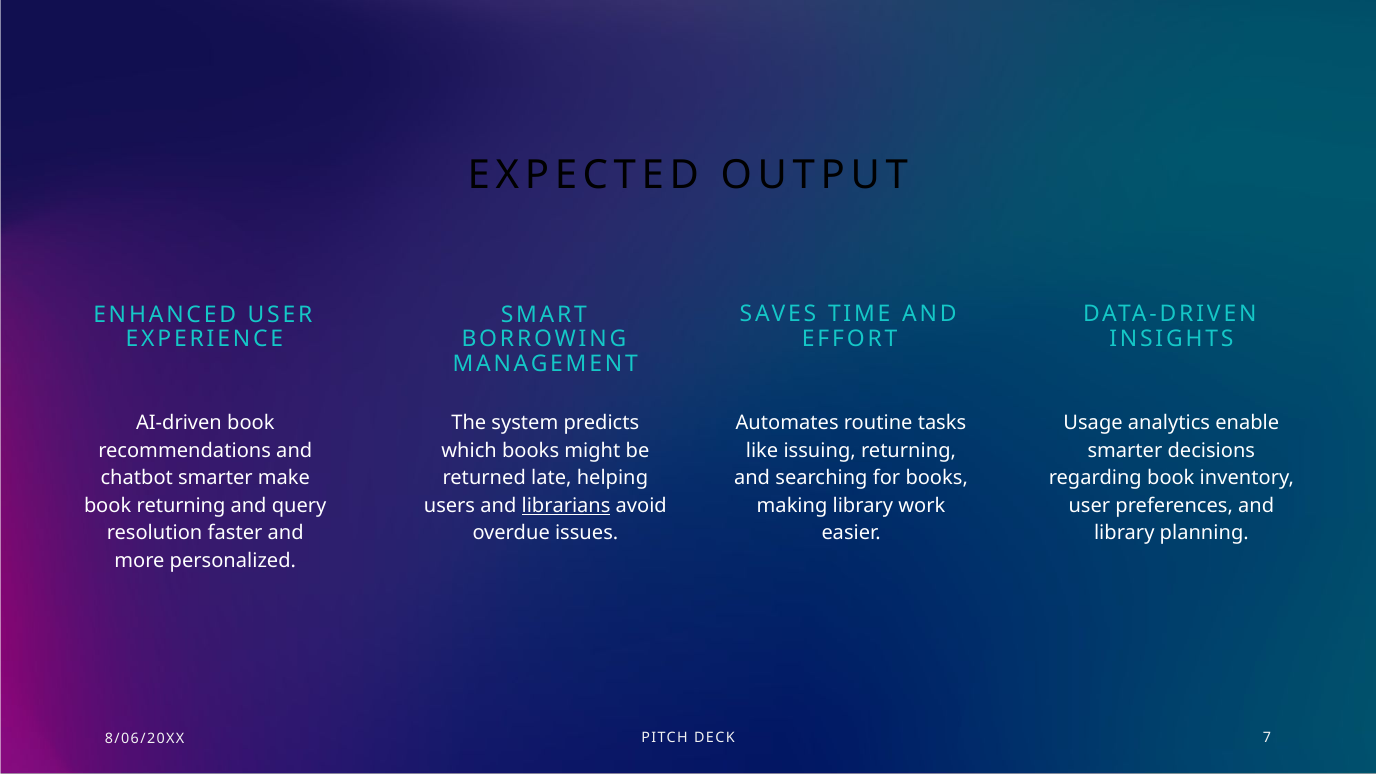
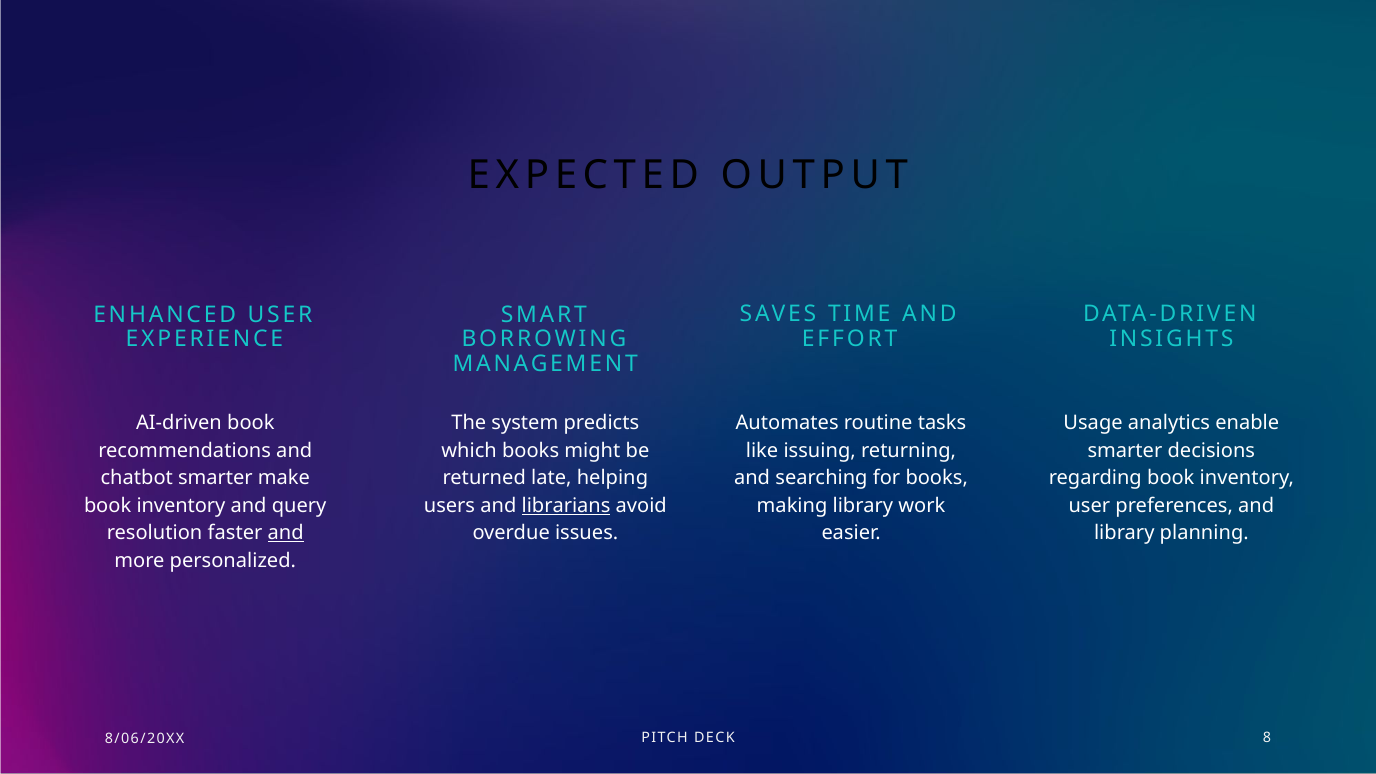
returning: returning -> inventory (181, 506)
and underline: none -> present (286, 533)
7: 7 -> 8 (1267, 738)
